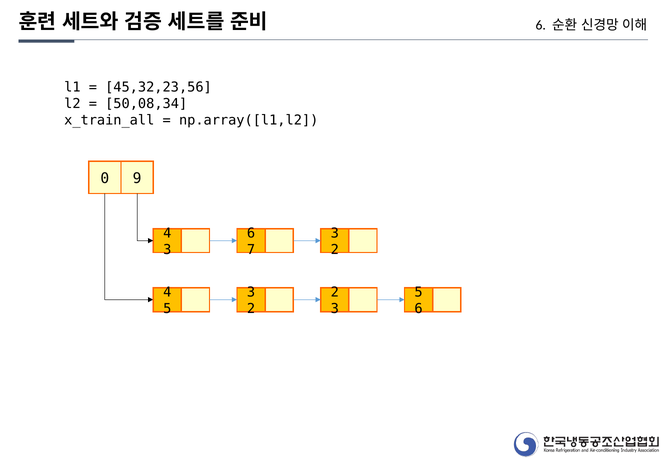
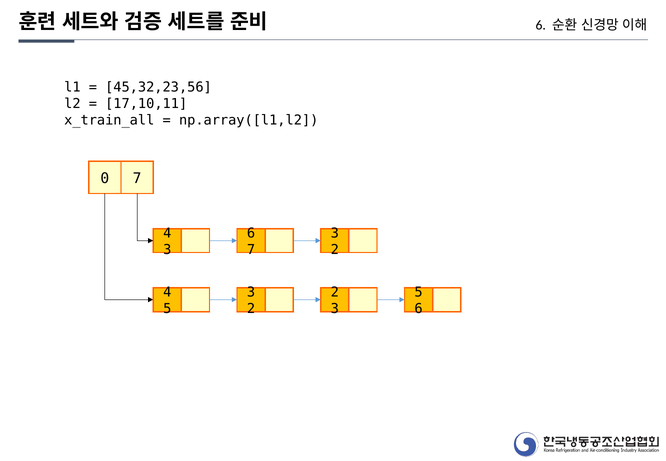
50,08,34: 50,08,34 -> 17,10,11 (146, 104)
0 9: 9 -> 7 (137, 178)
